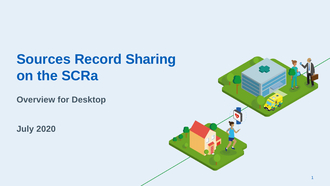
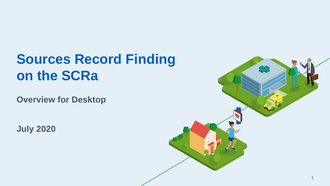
Sharing: Sharing -> Finding (151, 59)
